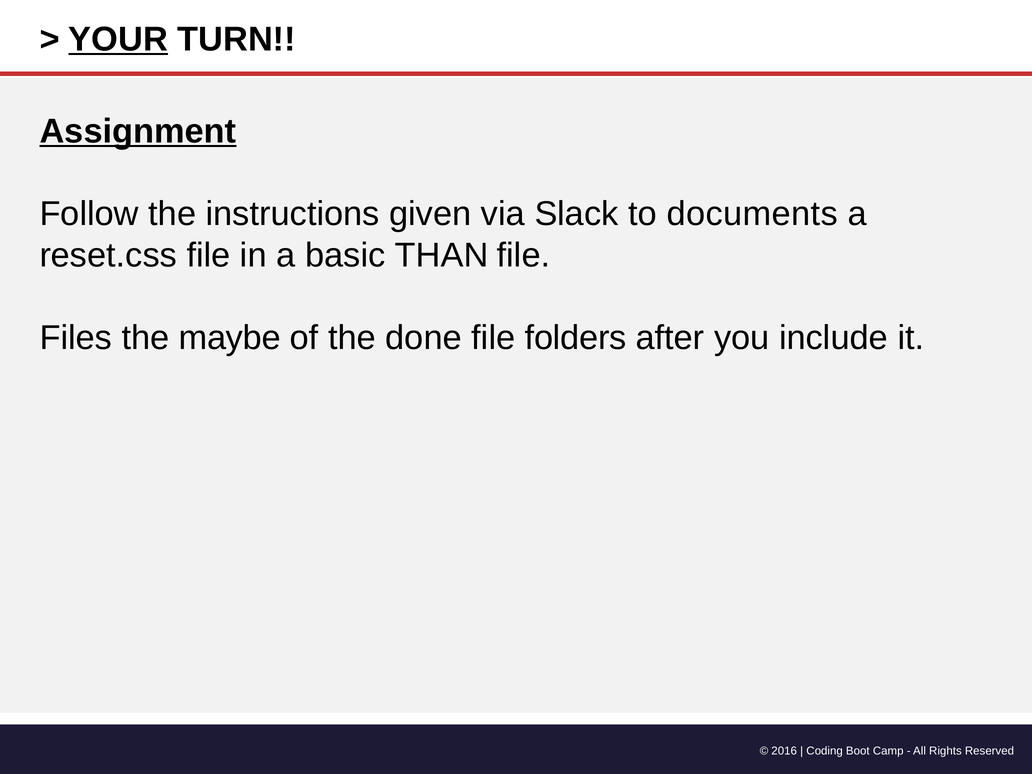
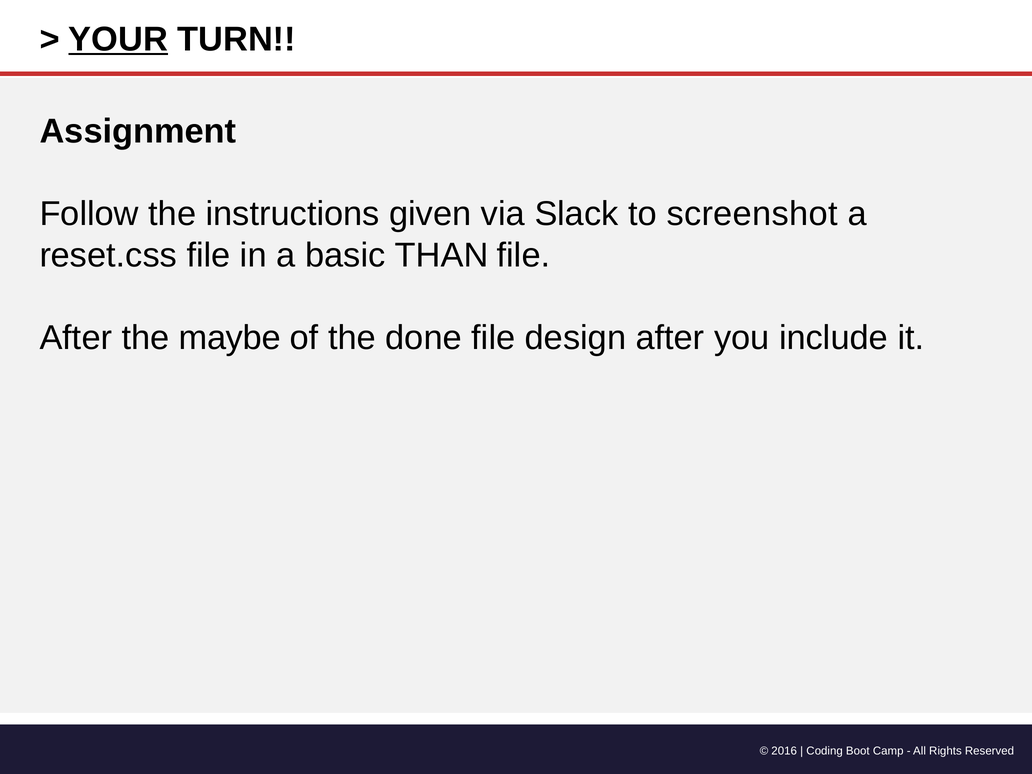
Assignment underline: present -> none (138, 131)
documents: documents -> screenshot (752, 214)
Files: Files -> After (76, 338)
folders: folders -> design (575, 338)
